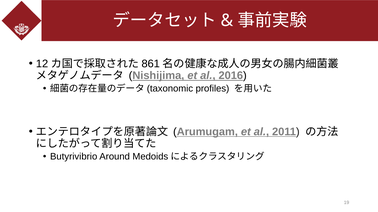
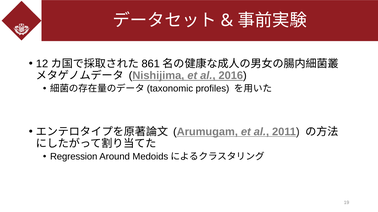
Butyrivibrio: Butyrivibrio -> Regression (74, 157)
